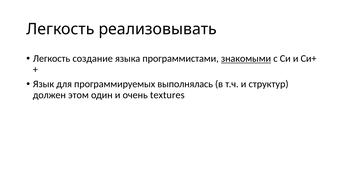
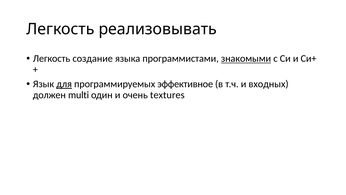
для underline: none -> present (64, 84)
выполнялась: выполнялась -> эффективное (185, 84)
структур: структур -> входных (269, 84)
этом: этом -> multi (79, 95)
